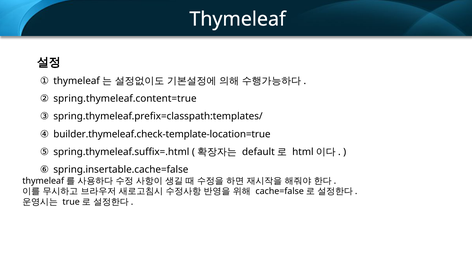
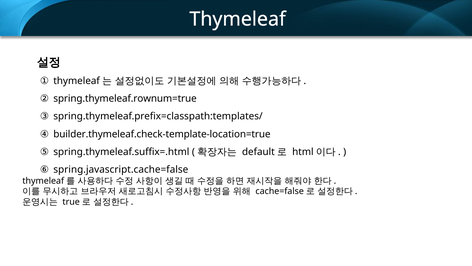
spring.thymeleaf.content=true: spring.thymeleaf.content=true -> spring.thymeleaf.rownum=true (125, 98)
spring.insertable.cache=false: spring.insertable.cache=false -> spring.javascript.cache=false (121, 169)
